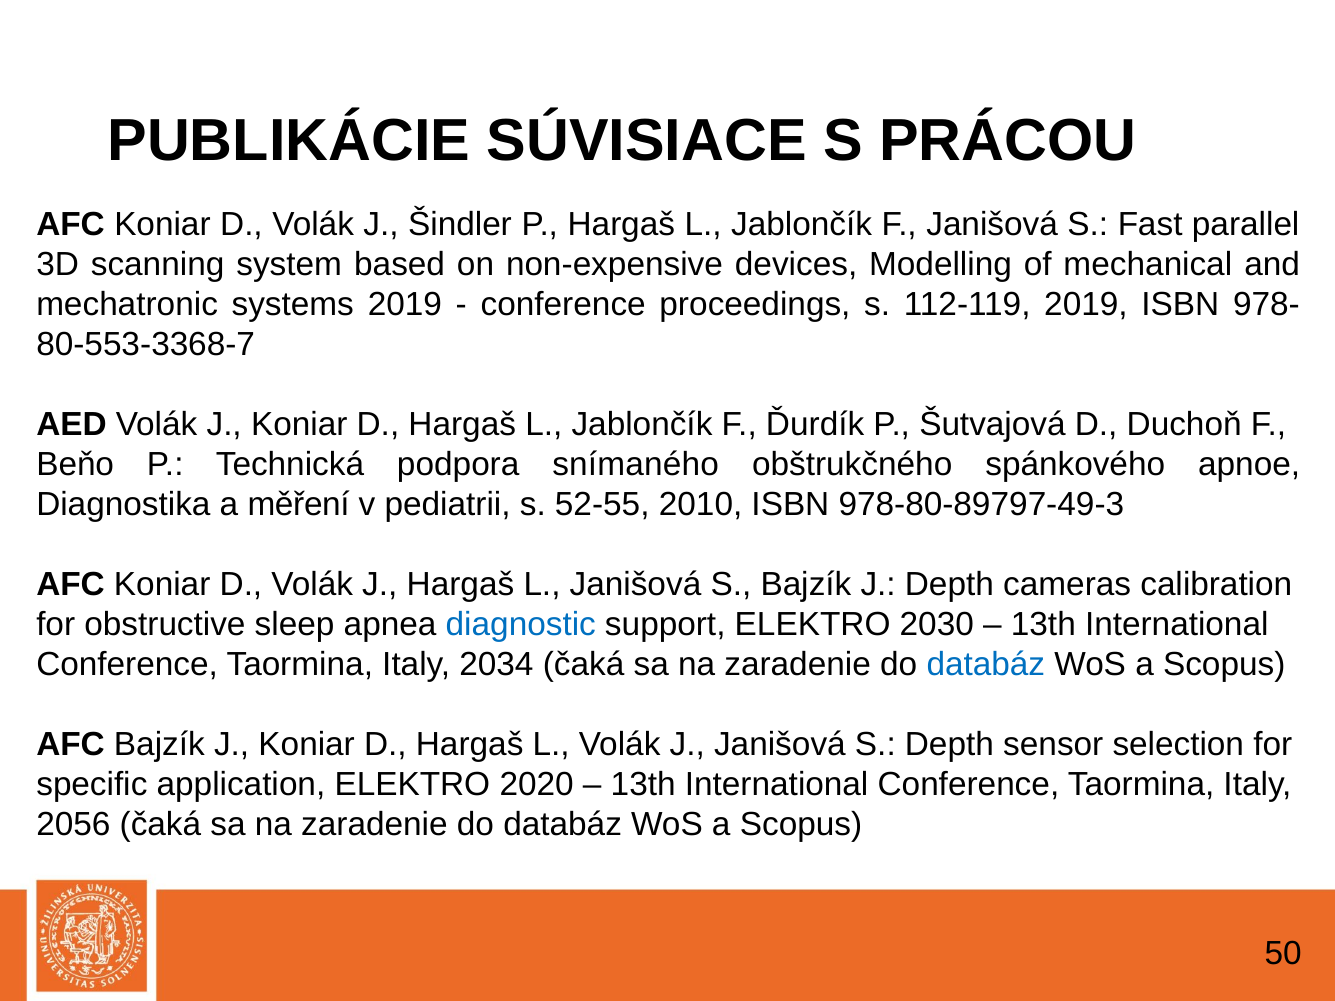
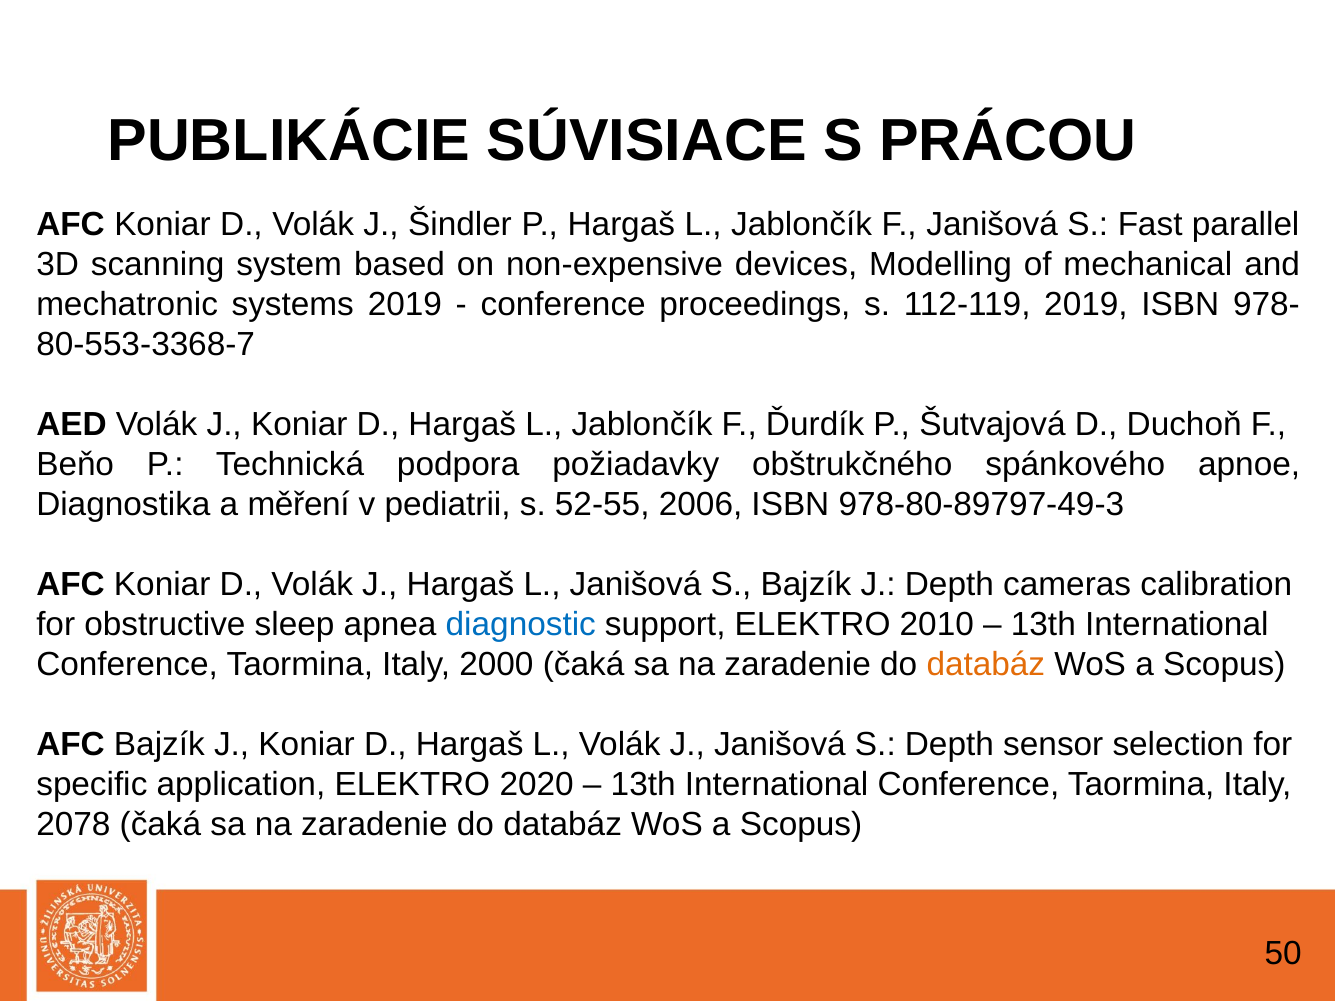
snímaného: snímaného -> požiadavky (636, 464)
2010: 2010 -> 2006 (701, 504)
2030: 2030 -> 2010 (937, 625)
2034: 2034 -> 2000 (496, 665)
databáz colour: blue -> orange (986, 665)
2056: 2056 -> 2078 (73, 825)
